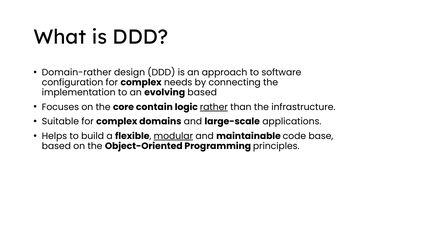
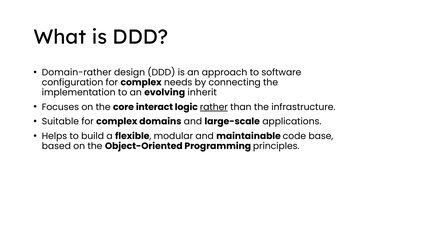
evolving based: based -> inherit (202, 92)
contain: contain -> interact (154, 107)
modular underline: present -> none (173, 136)
